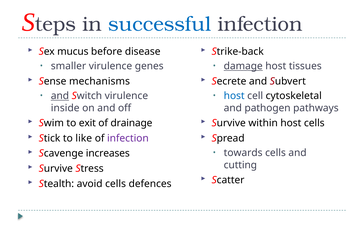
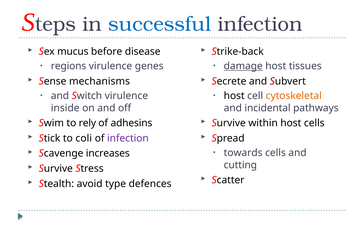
smaller: smaller -> regions (69, 66)
and underline: present -> none (60, 96)
host colour: blue -> black (234, 96)
cytoskeletal colour: black -> orange (294, 96)
pathogen: pathogen -> incidental (268, 108)
exit: exit -> rely (87, 123)
drainage: drainage -> adhesins (131, 123)
like: like -> coli (84, 139)
avoid cells: cells -> type (116, 184)
